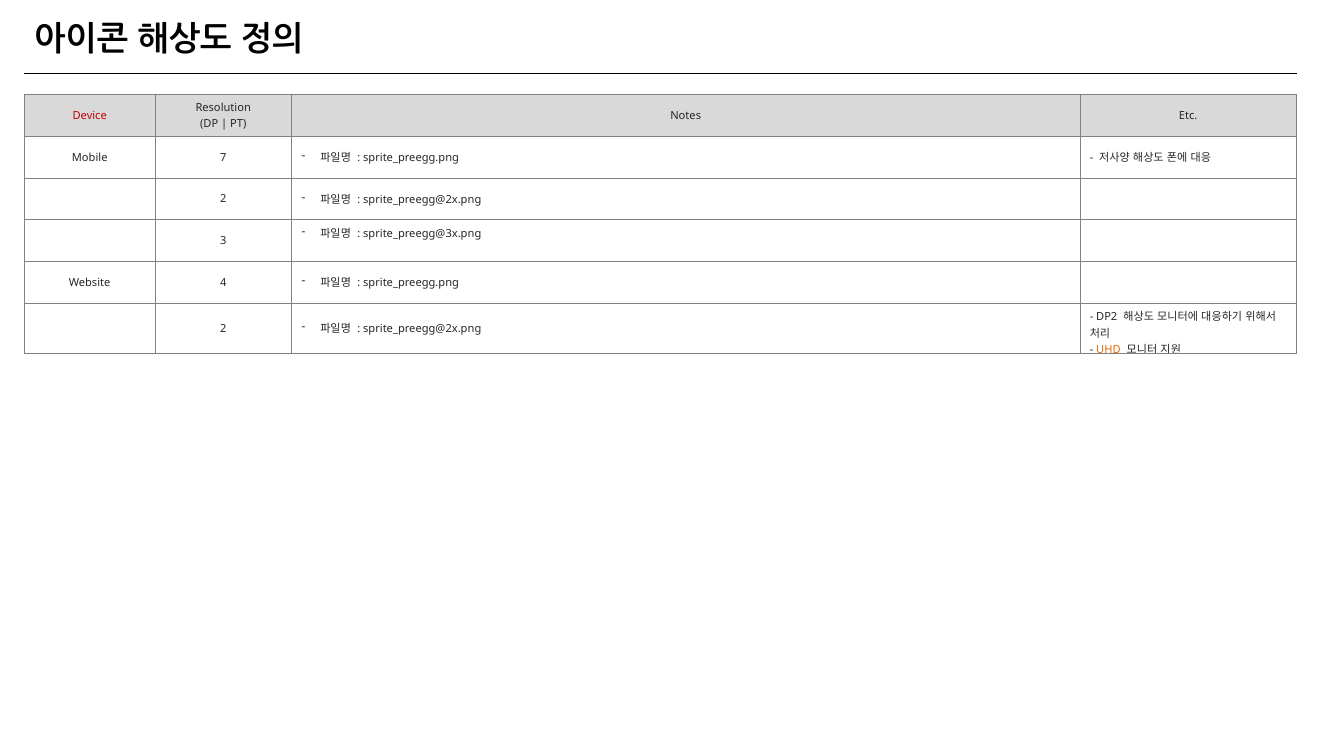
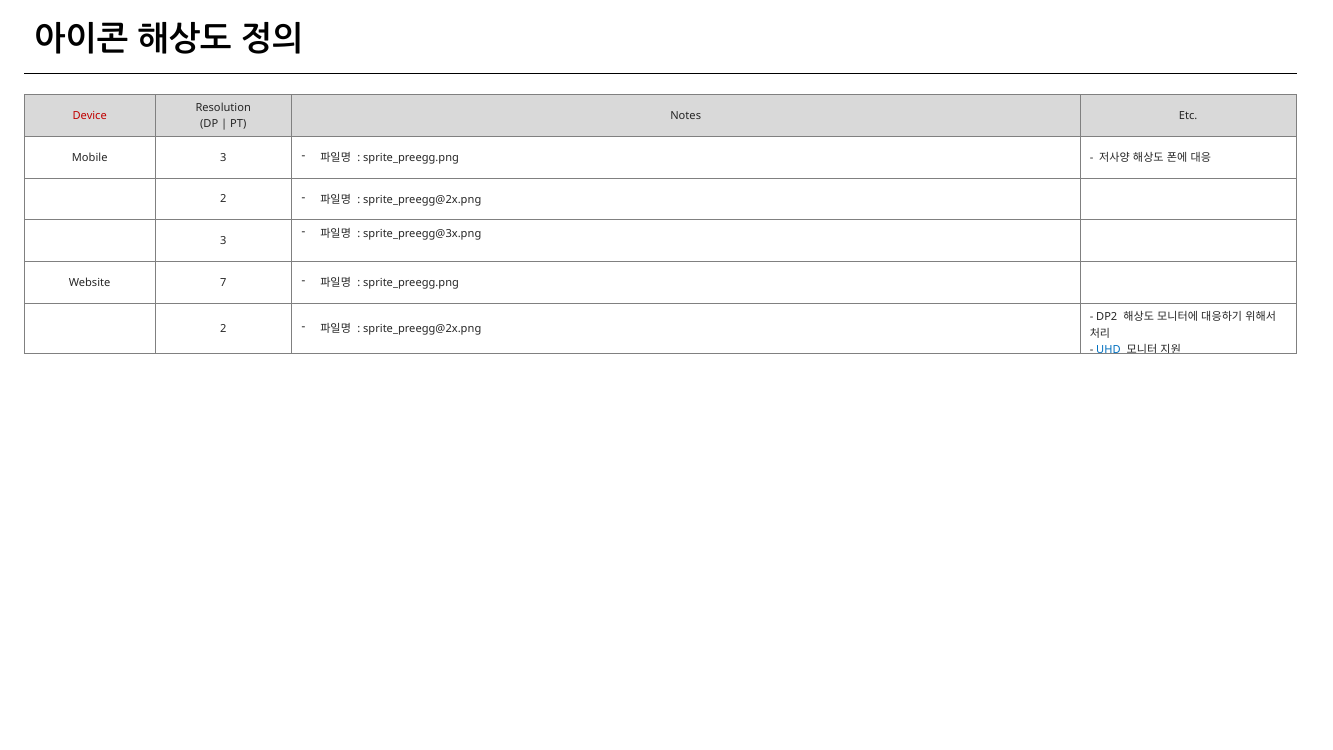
Mobile 7: 7 -> 3 (223, 158)
4: 4 -> 7 (223, 283)
UHD colour: orange -> blue (1108, 350)
